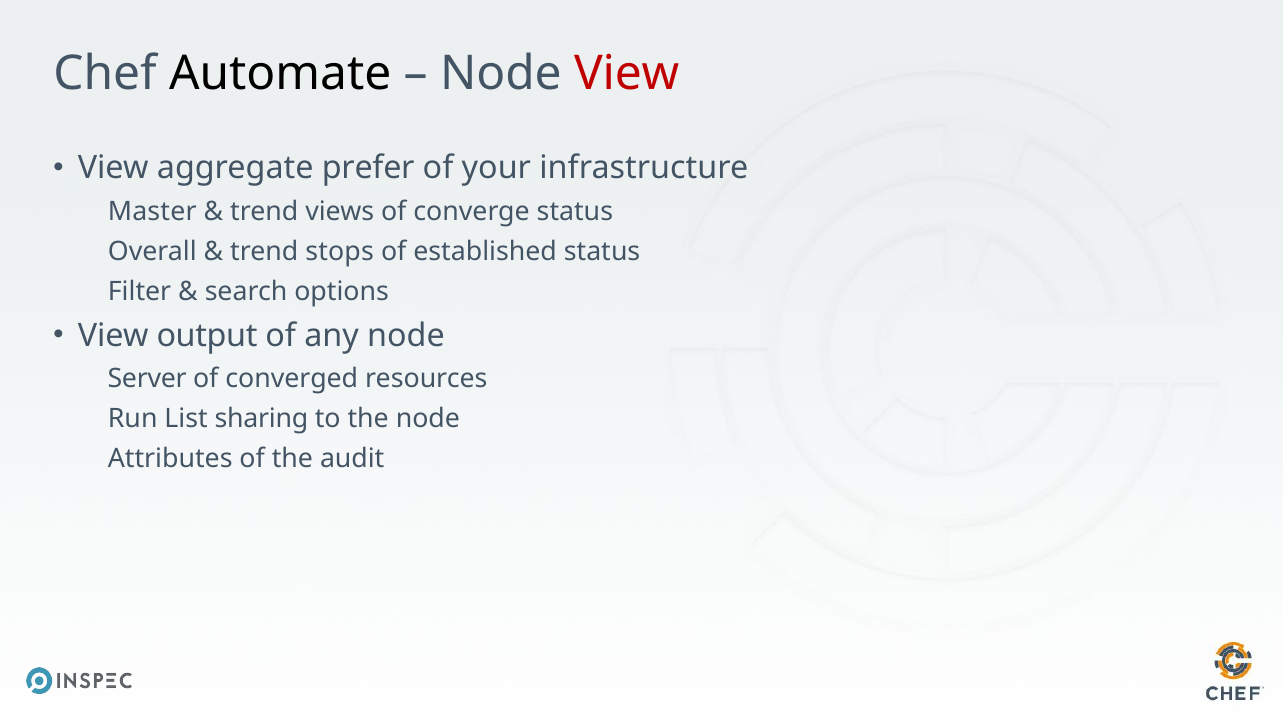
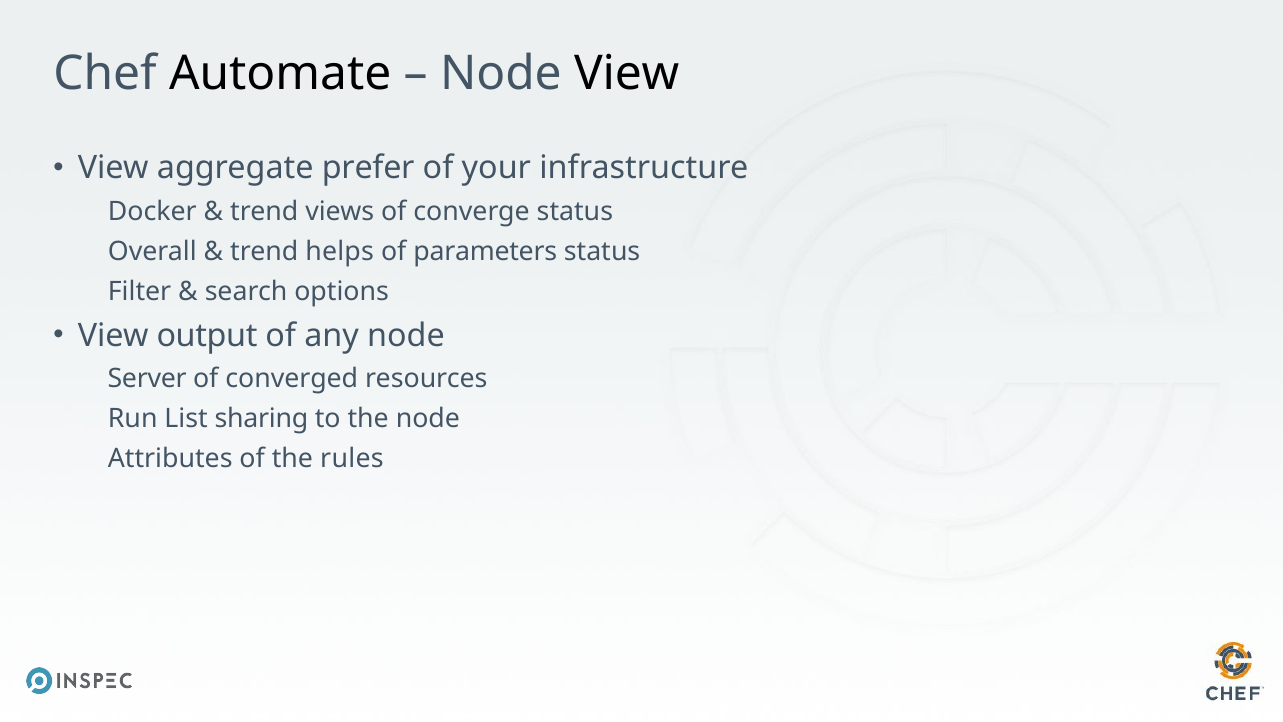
View colour: red -> black (627, 74)
Master: Master -> Docker (152, 211)
stops: stops -> helps (340, 251)
established: established -> parameters (485, 251)
audit: audit -> rules (352, 458)
